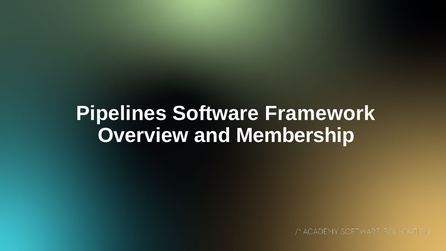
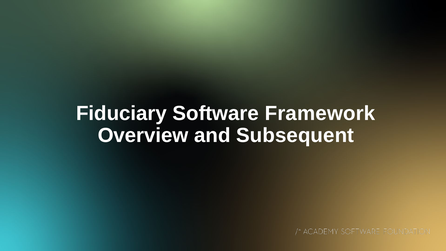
Pipelines: Pipelines -> Fiduciary (122, 113)
Membership: Membership -> Subsequent (295, 135)
